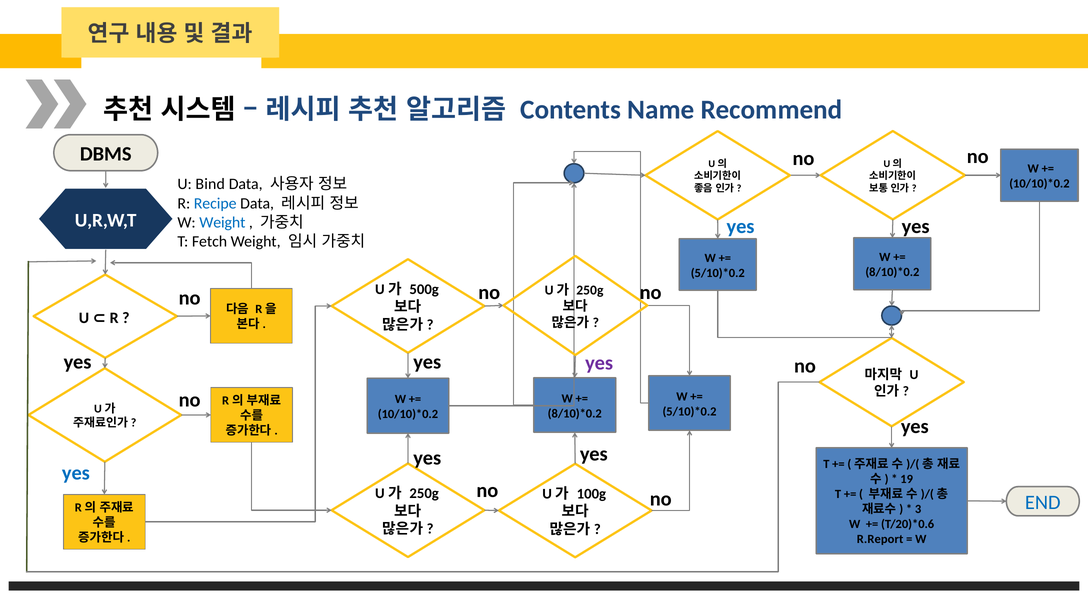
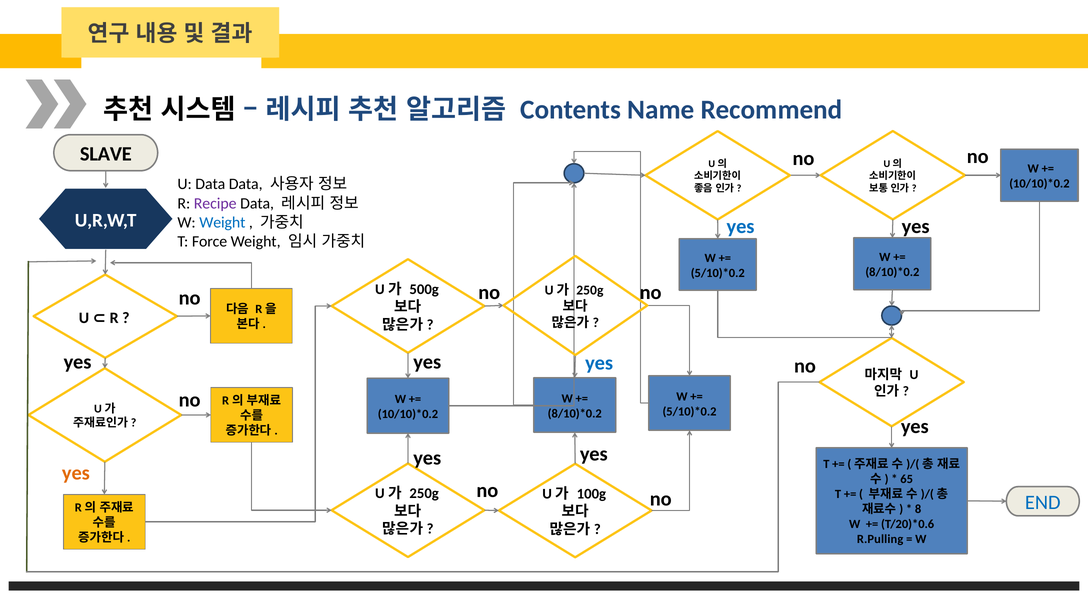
DBMS: DBMS -> SLAVE (106, 154)
U Bind: Bind -> Data (210, 184)
Recipe colour: blue -> purple (215, 203)
Fetch: Fetch -> Force (210, 241)
yes colour: purple -> blue (599, 363)
yes colour: blue -> orange (76, 473)
19: 19 -> 65 (907, 479)
3: 3 -> 8 (918, 509)
R.Report: R.Report -> R.Pulling (880, 539)
